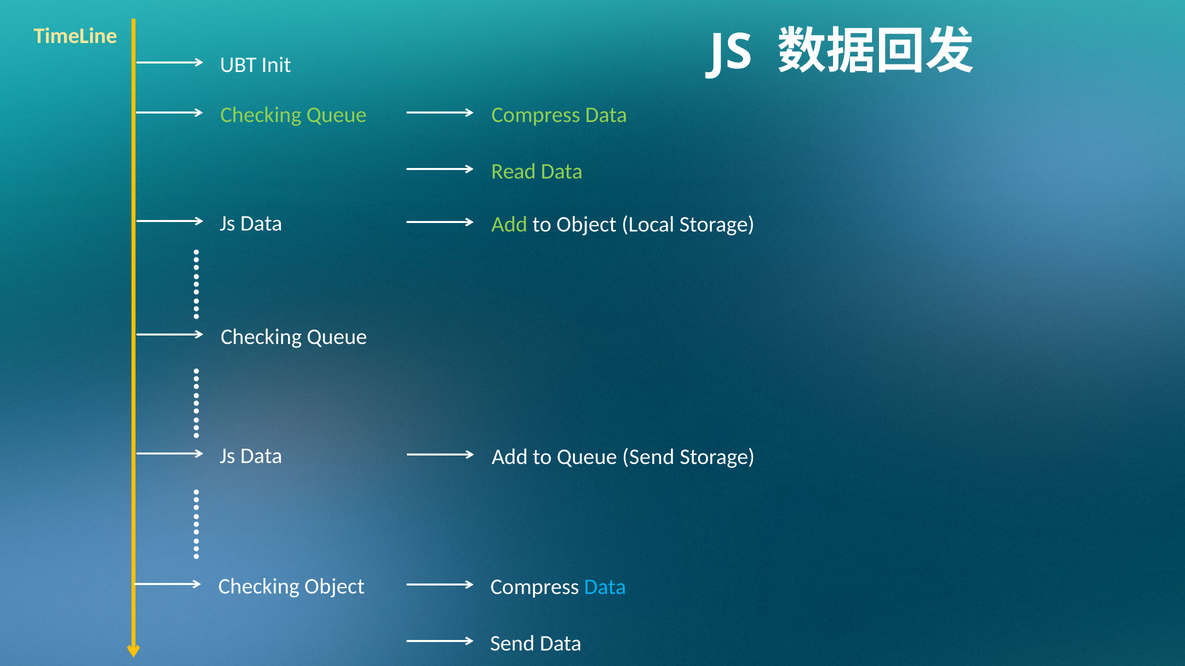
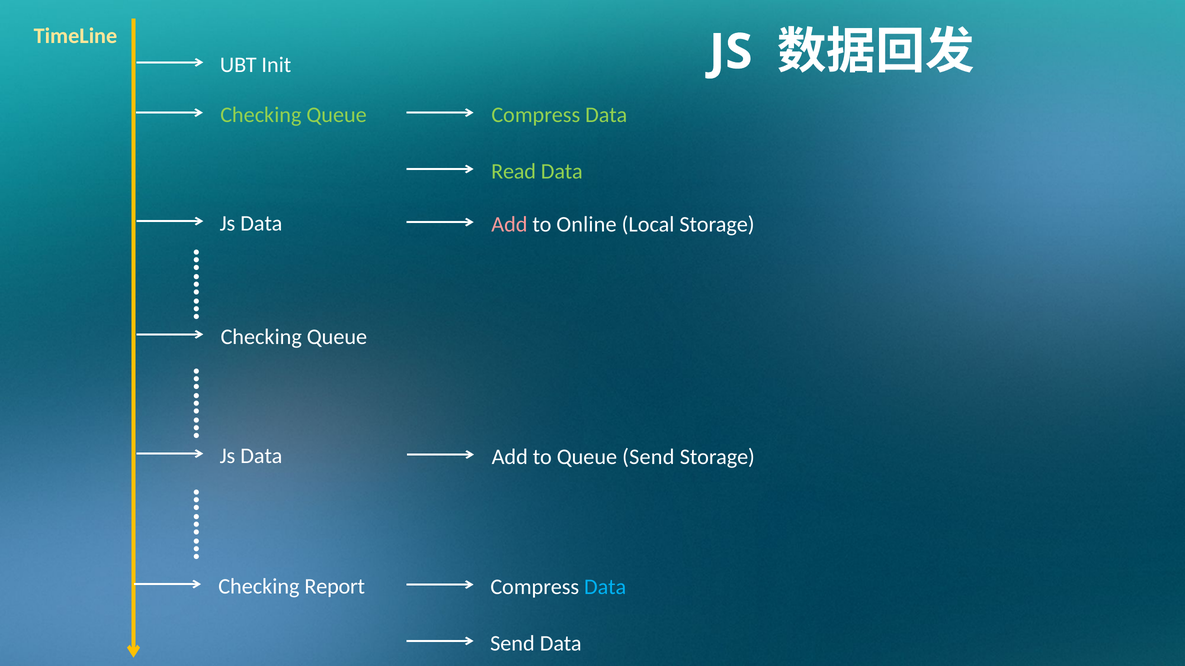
Add colour: light green -> pink (509, 225)
to Object: Object -> Online (587, 225)
Checking Object: Object -> Report (335, 587)
